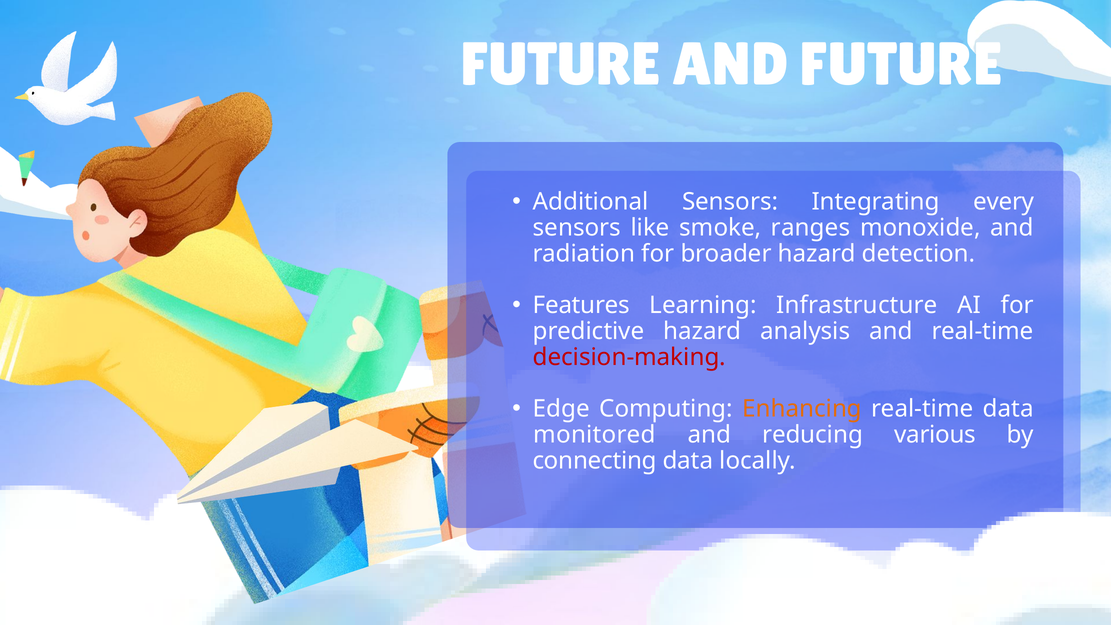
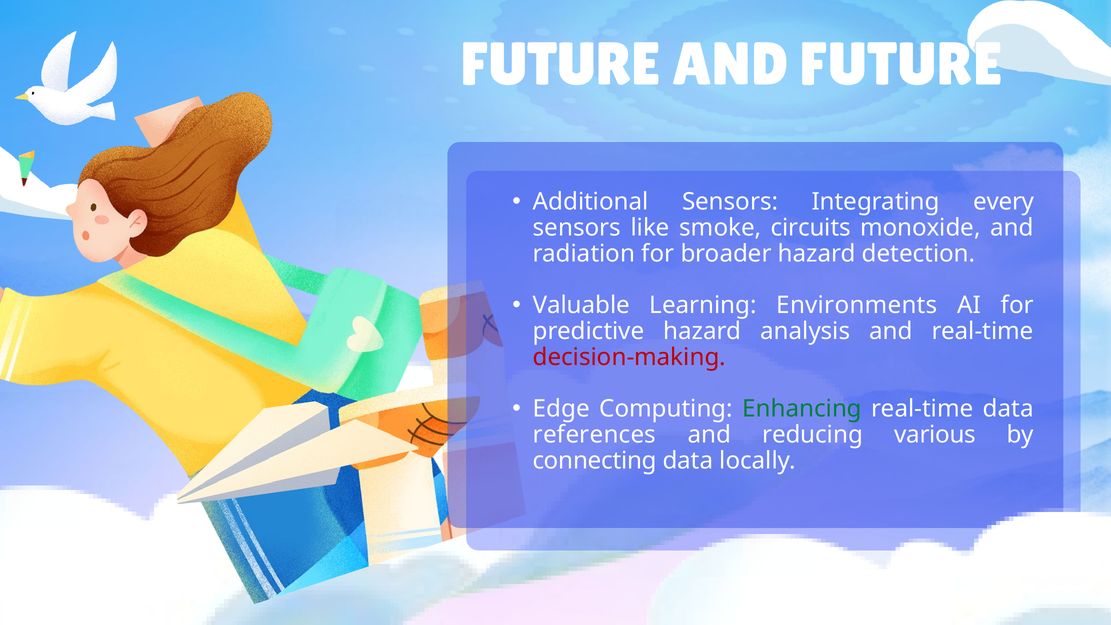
ranges: ranges -> circuits (811, 228)
Features: Features -> Valuable (581, 305)
Infrastructure: Infrastructure -> Environments (857, 305)
Enhancing colour: orange -> green (802, 409)
monitored: monitored -> references (594, 435)
